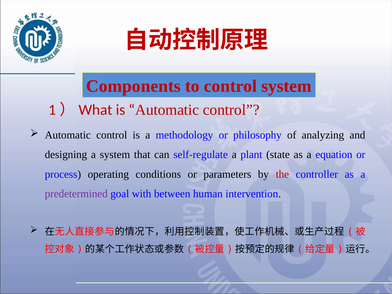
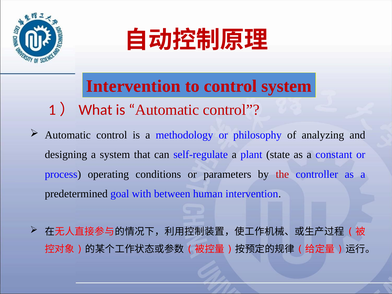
Components: Components -> Intervention (133, 86)
equation: equation -> constant (334, 155)
predetermined colour: purple -> black (76, 194)
